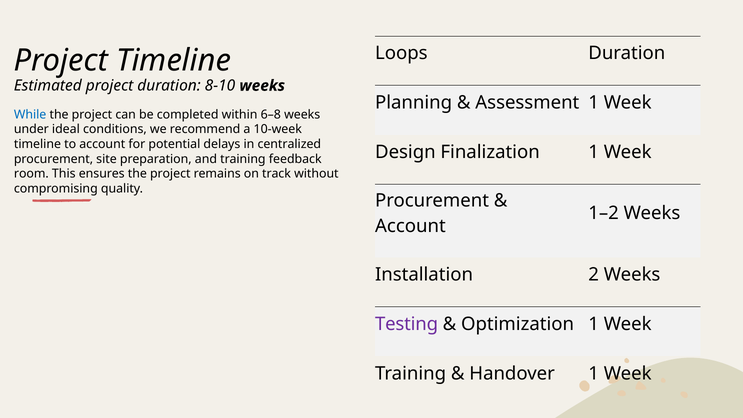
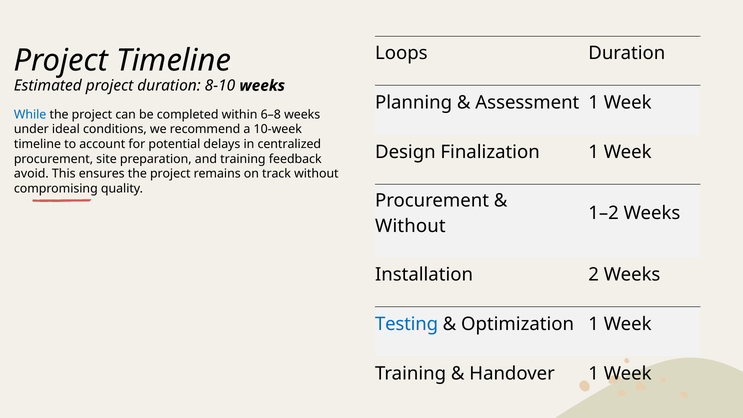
room: room -> avoid (31, 174)
Account: Account -> Without (410, 226)
Testing colour: purple -> blue (407, 324)
